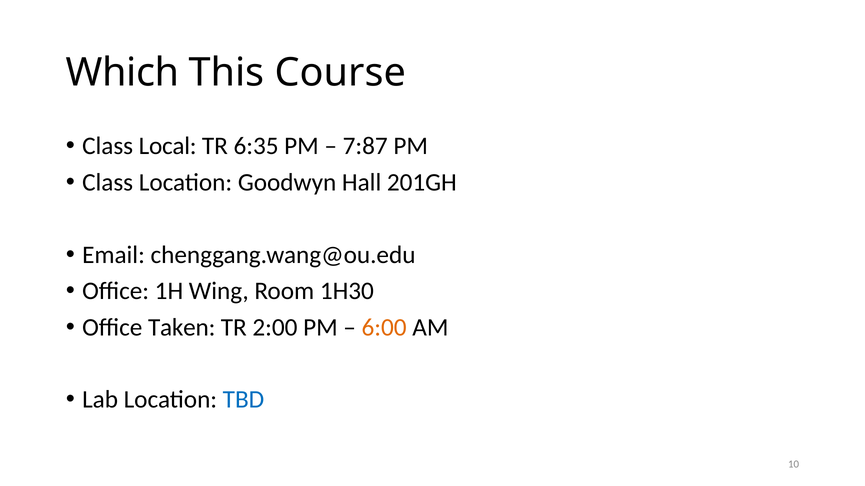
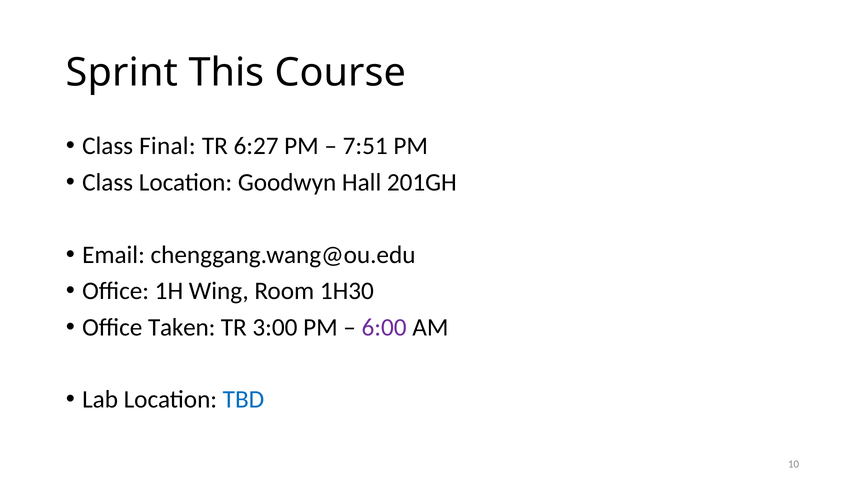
Which: Which -> Sprint (122, 73)
Local: Local -> Final (167, 146)
6:35: 6:35 -> 6:27 (256, 146)
7:87: 7:87 -> 7:51 (365, 146)
2:00: 2:00 -> 3:00 (275, 328)
6:00 colour: orange -> purple (384, 328)
